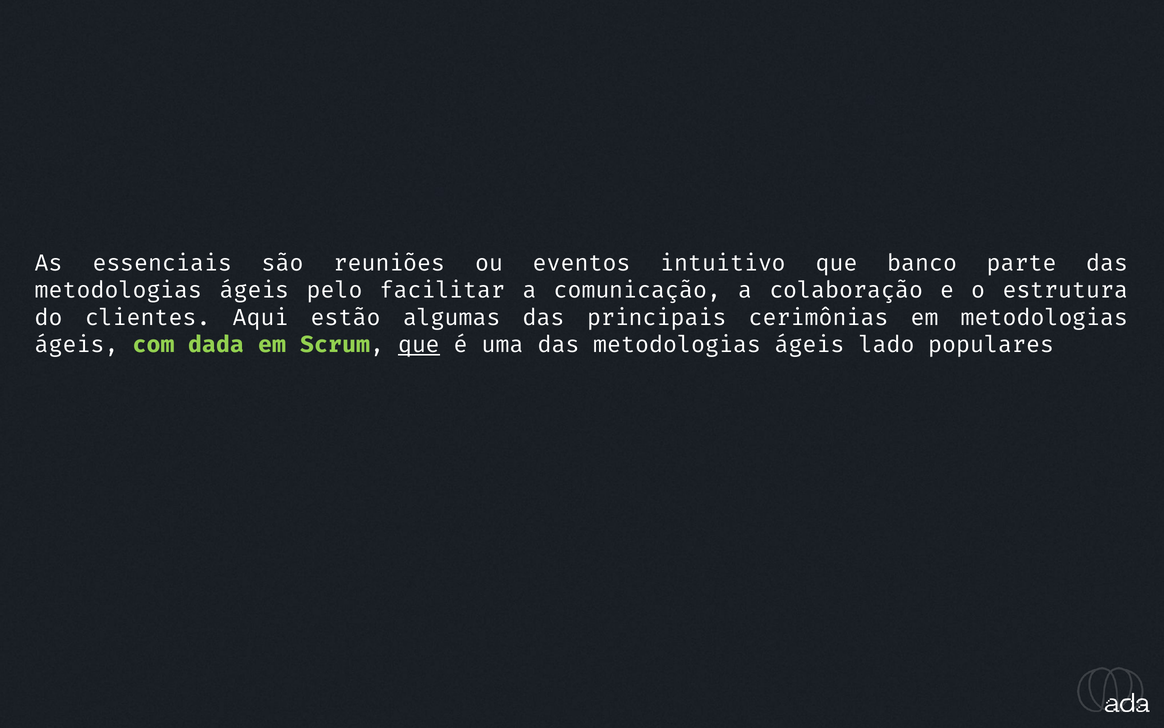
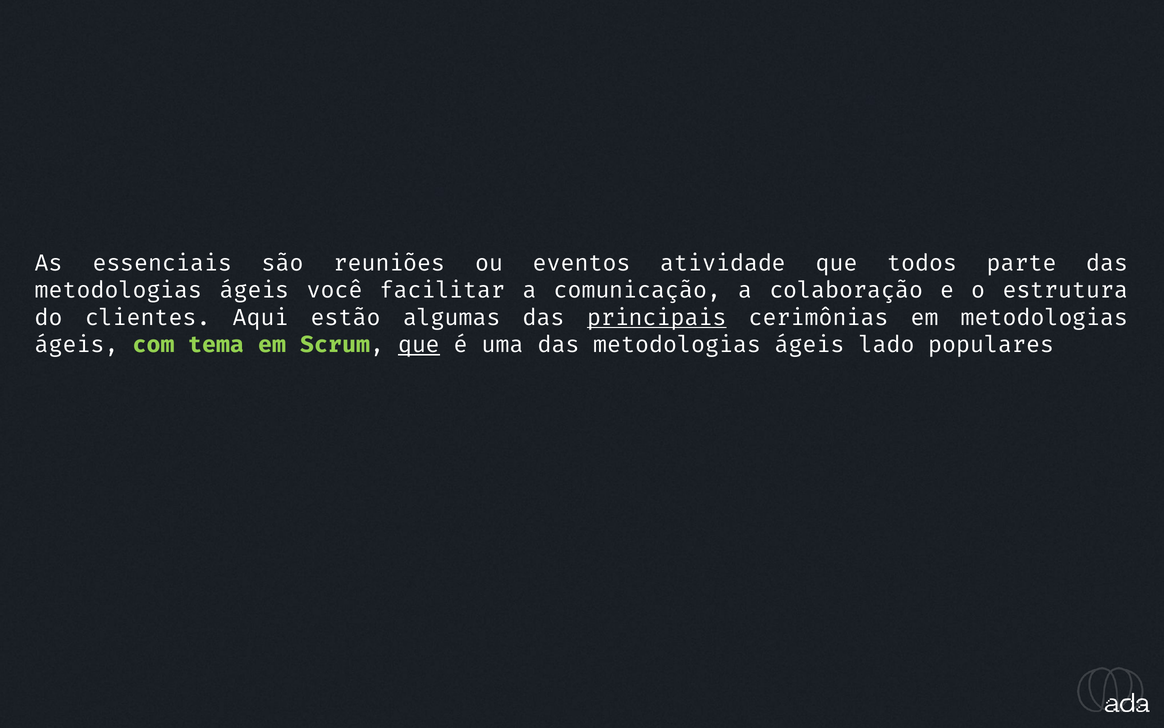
intuitivo: intuitivo -> atividade (723, 263)
banco: banco -> todos (922, 263)
pelo: pelo -> você (335, 290)
principais underline: none -> present (657, 317)
dada: dada -> tema (216, 345)
